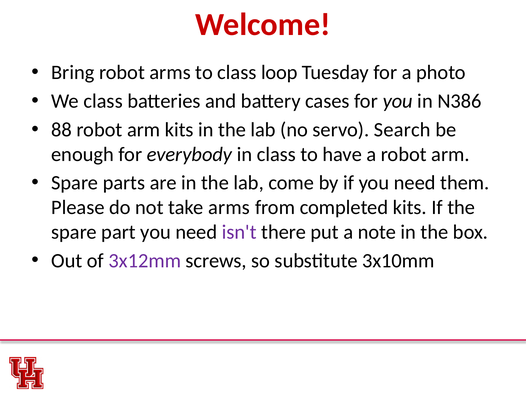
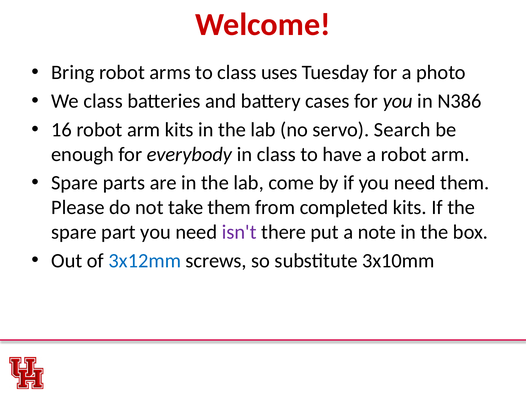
loop: loop -> uses (279, 73)
88: 88 -> 16 (62, 130)
take arms: arms -> them (229, 208)
3x12mm colour: purple -> blue (145, 261)
